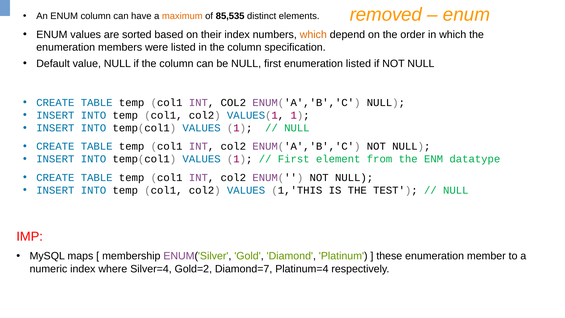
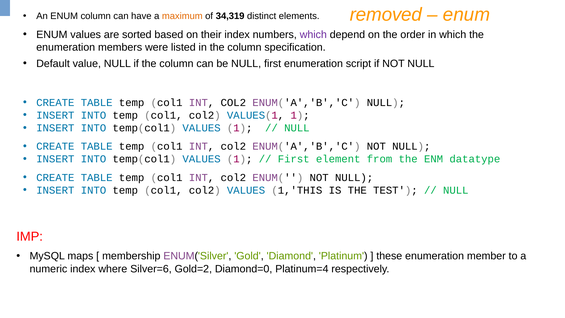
85,535: 85,535 -> 34,319 (230, 16)
which colour: orange -> purple (313, 35)
enumeration listed: listed -> script (359, 64)
Silver=4: Silver=4 -> Silver=6 (151, 269)
Diamond=7: Diamond=7 -> Diamond=0 (244, 269)
